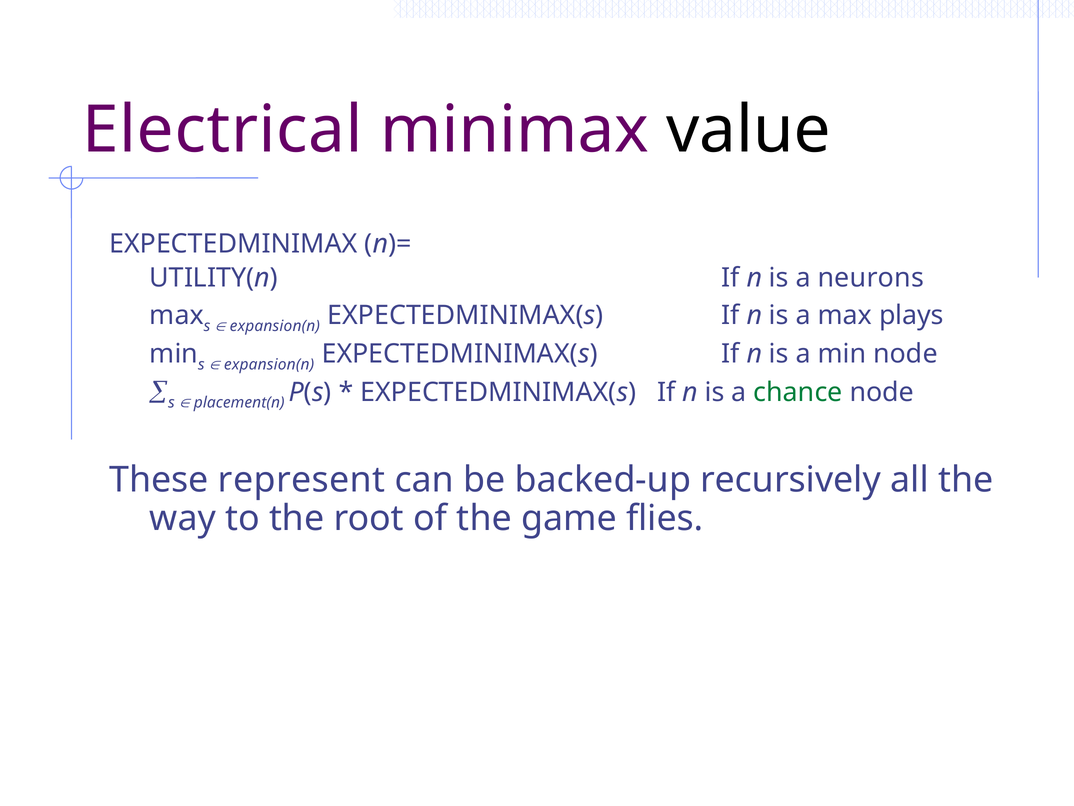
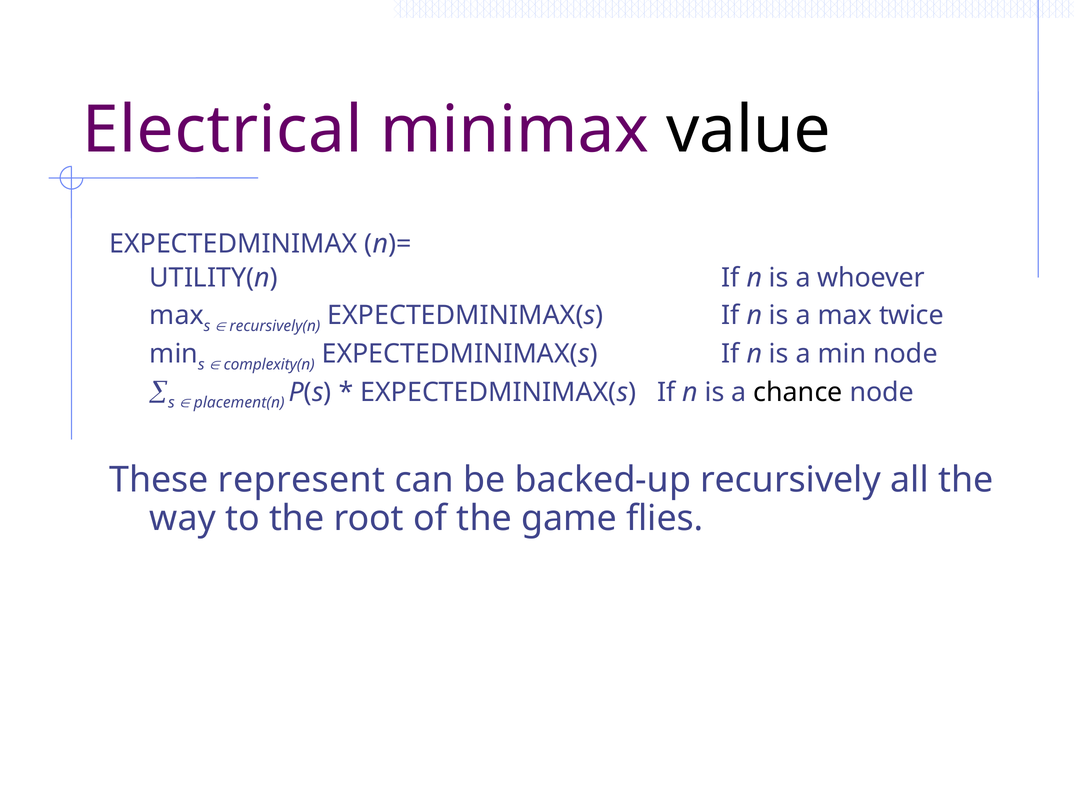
neurons: neurons -> whoever (871, 278)
expansion(n: expansion(n -> recursively(n (275, 326)
plays: plays -> twice (911, 315)
expansion(n: expansion(n -> complexity(n (269, 364)
chance colour: green -> black (798, 392)
